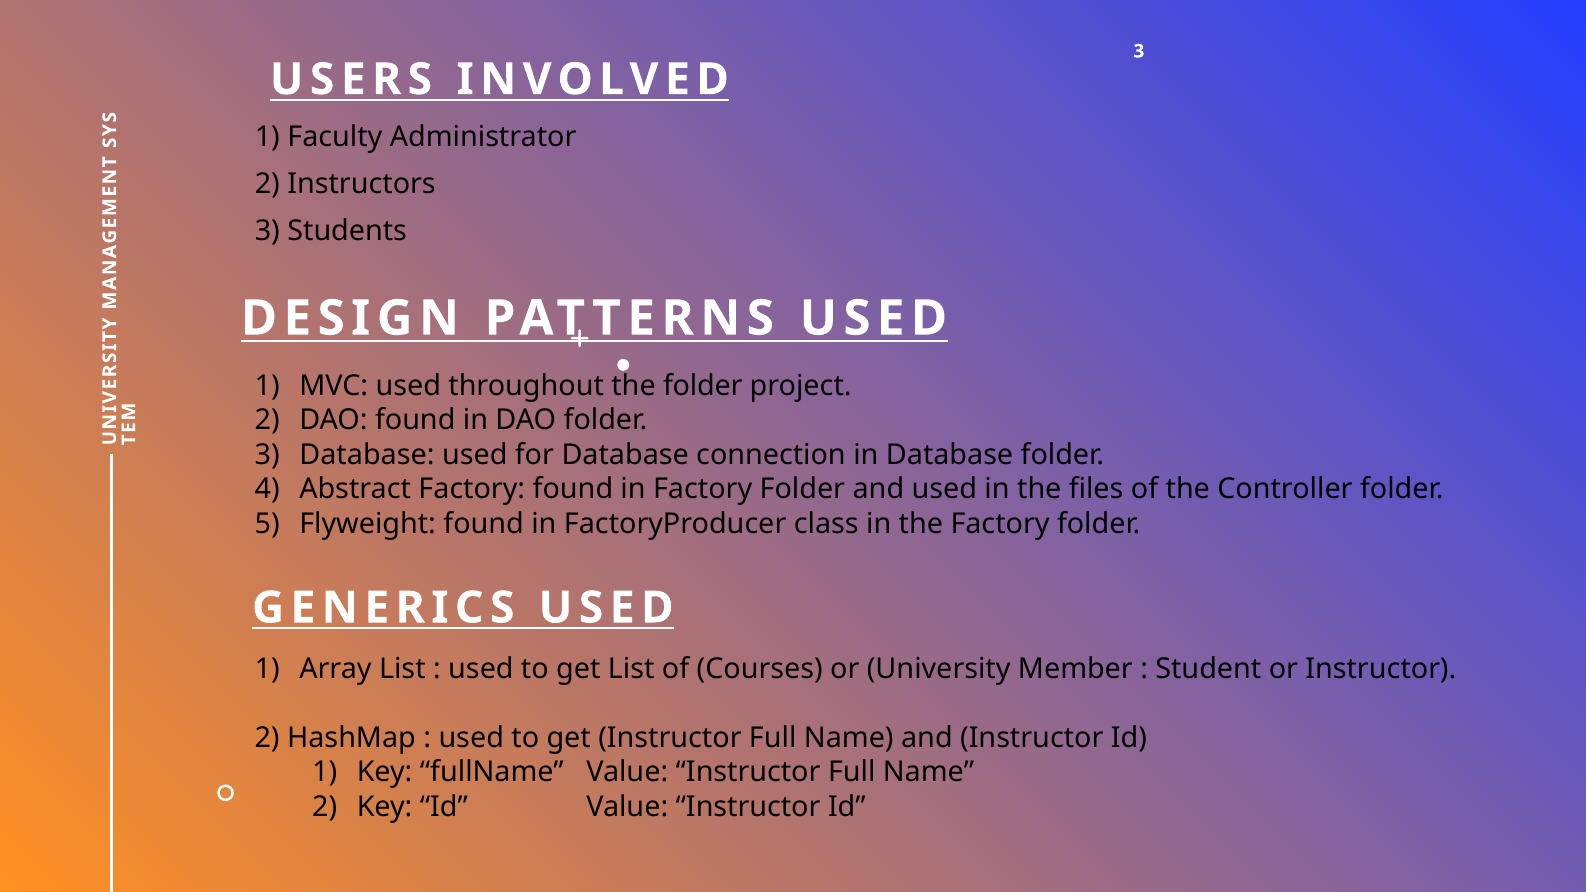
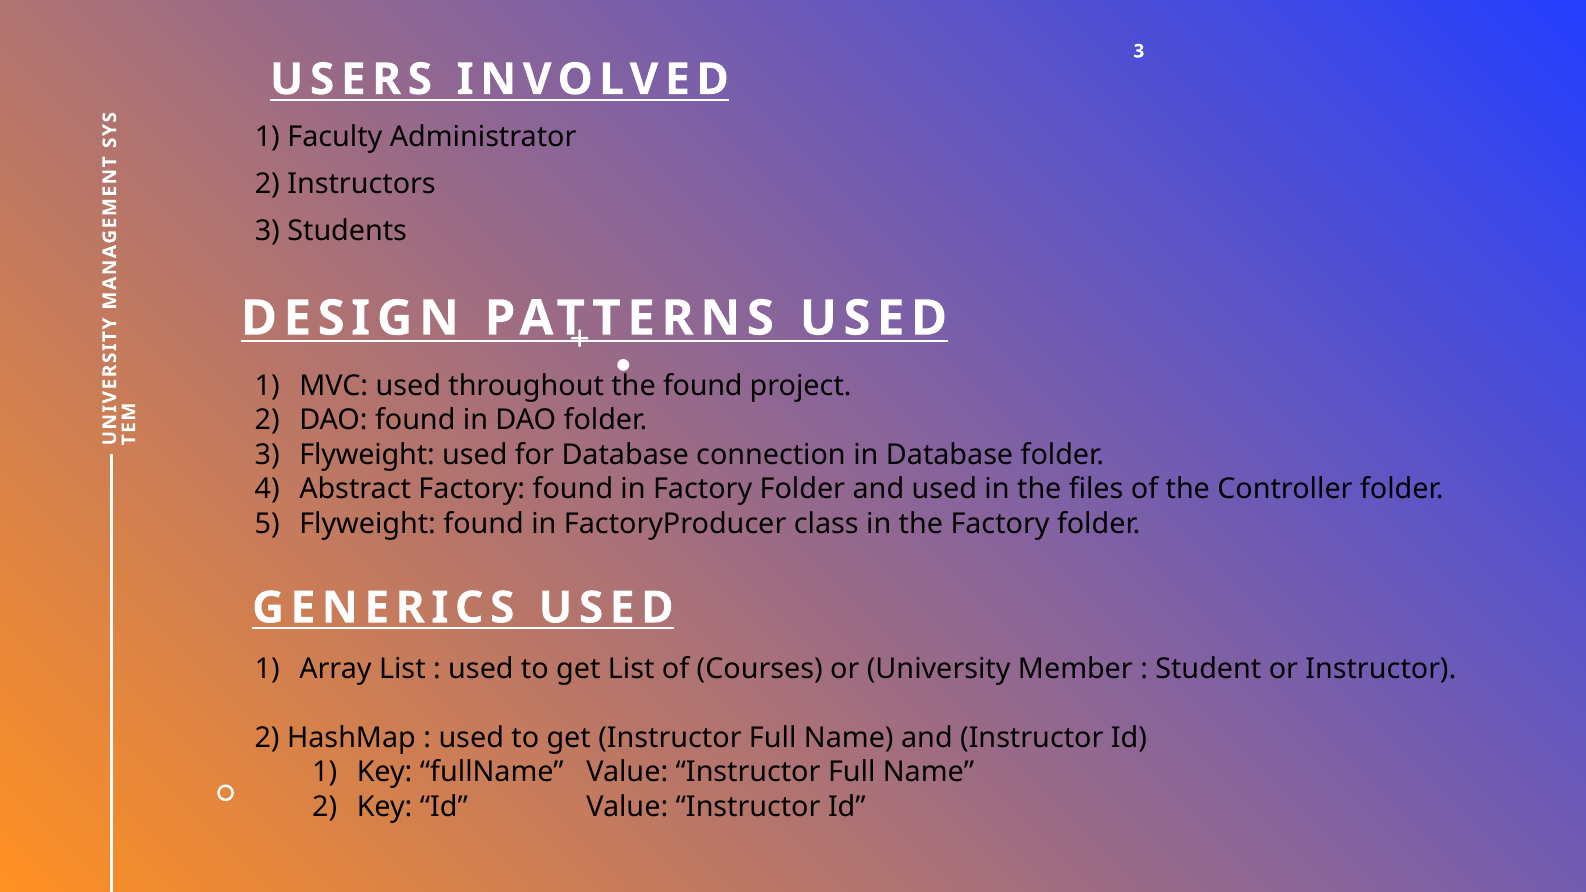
the folder: folder -> found (703, 386)
3 Database: Database -> Flyweight (367, 455)
